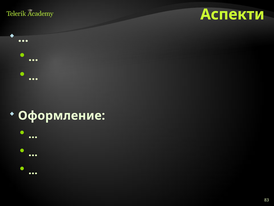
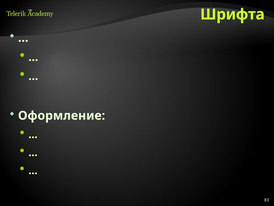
Аспекти: Аспекти -> Шрифта (232, 14)
